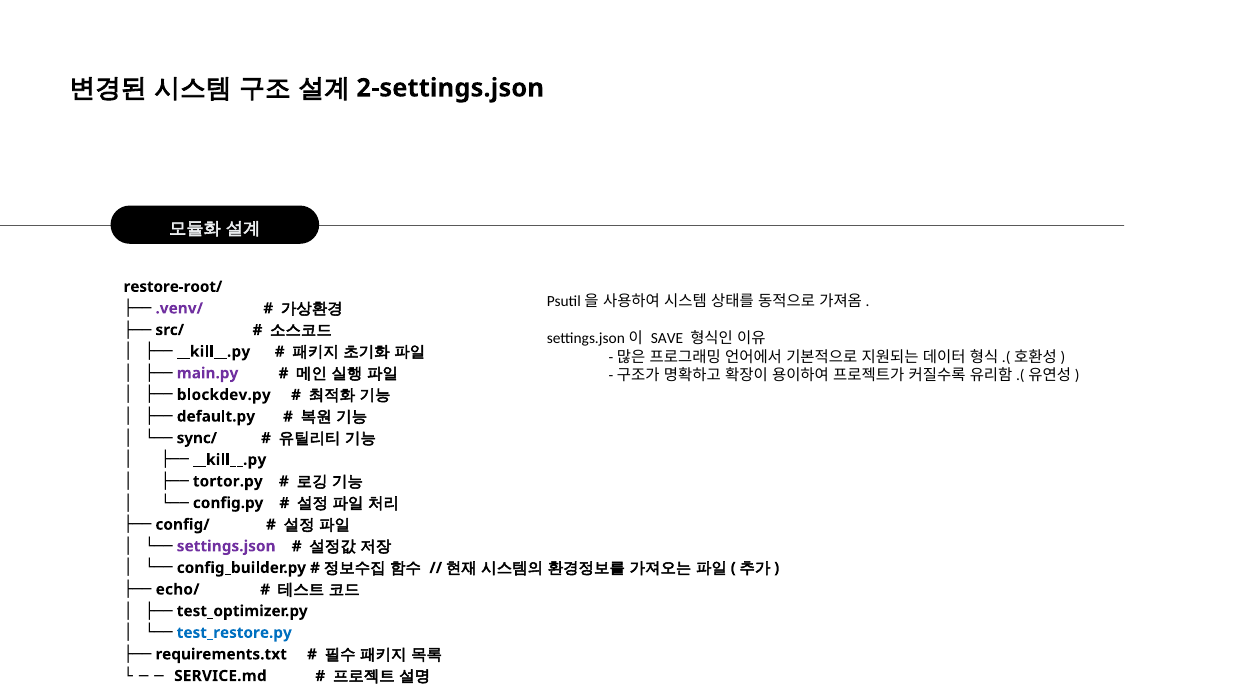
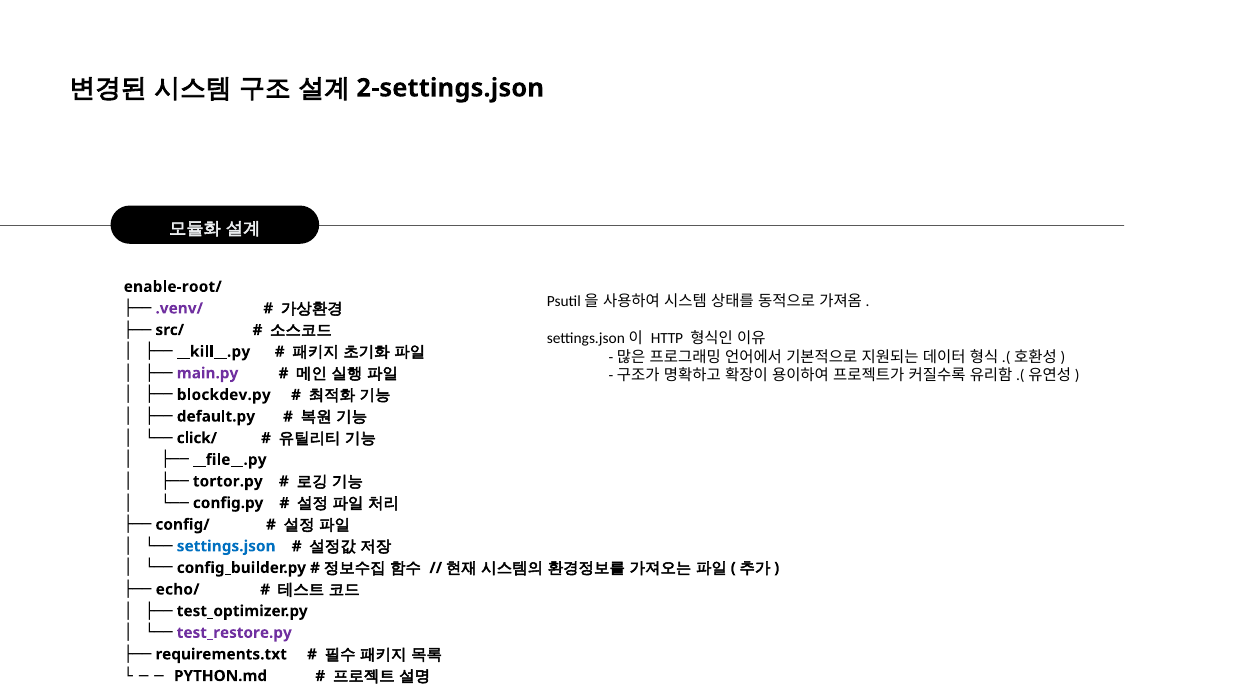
restore-root/: restore-root/ -> enable-root/ (173, 287)
SAVE: SAVE -> HTTP (667, 339)
sync/: sync/ -> click/ (197, 438)
__kill__.py: __kill__.py -> __file__.py (230, 460)
settings.json colour: purple -> blue (226, 546)
test_restore.py colour: blue -> purple (234, 633)
SERVICE.md: SERVICE.md -> PYTHON.md (221, 676)
